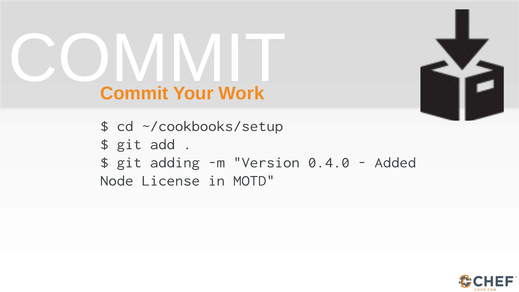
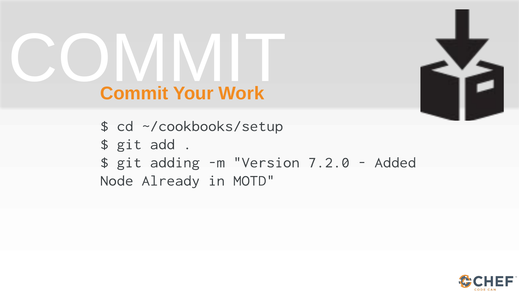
0.4.0: 0.4.0 -> 7.2.0 (329, 162)
License: License -> Already (171, 180)
